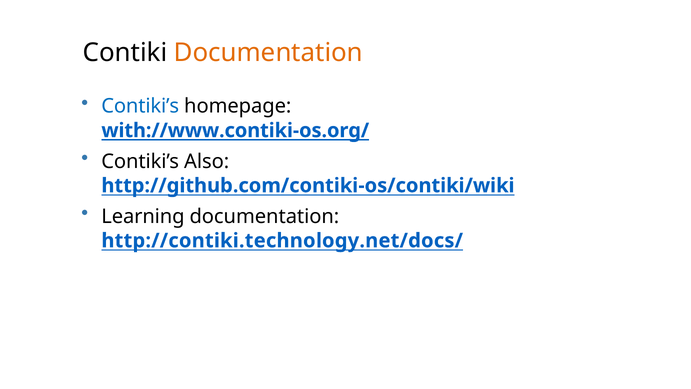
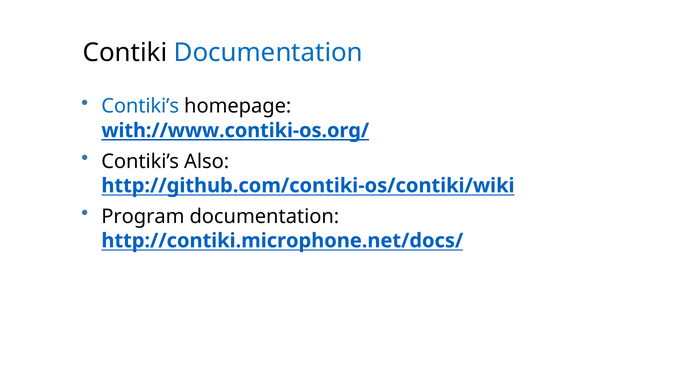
Documentation colour: orange -> blue (268, 53)
Learning: Learning -> Program (143, 216)
http://contiki.technology.net/docs/: http://contiki.technology.net/docs/ -> http://contiki.microphone.net/docs/ (282, 240)
